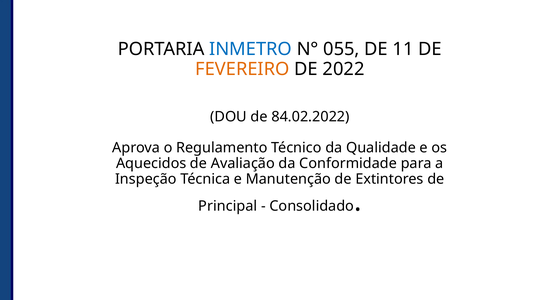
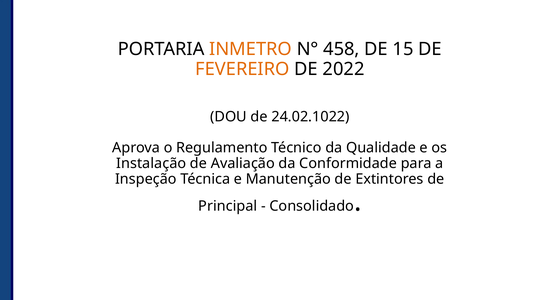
INMETRO colour: blue -> orange (251, 49)
055: 055 -> 458 (341, 49)
11: 11 -> 15 (403, 49)
84.02.2022: 84.02.2022 -> 24.02.1022 (310, 117)
Aquecidos: Aquecidos -> Instalação (151, 163)
